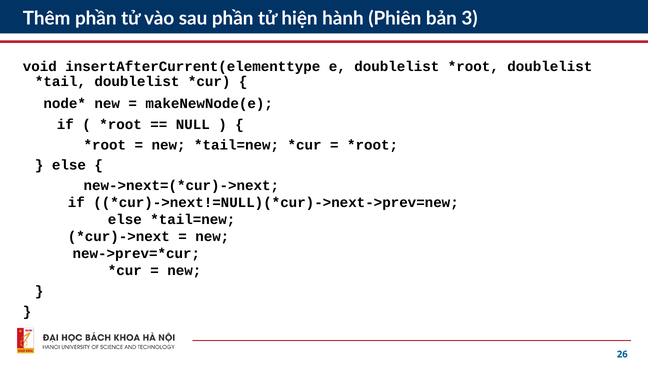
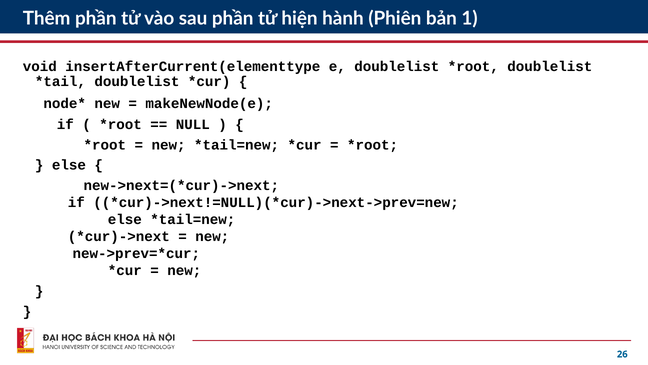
3: 3 -> 1 (469, 18)
